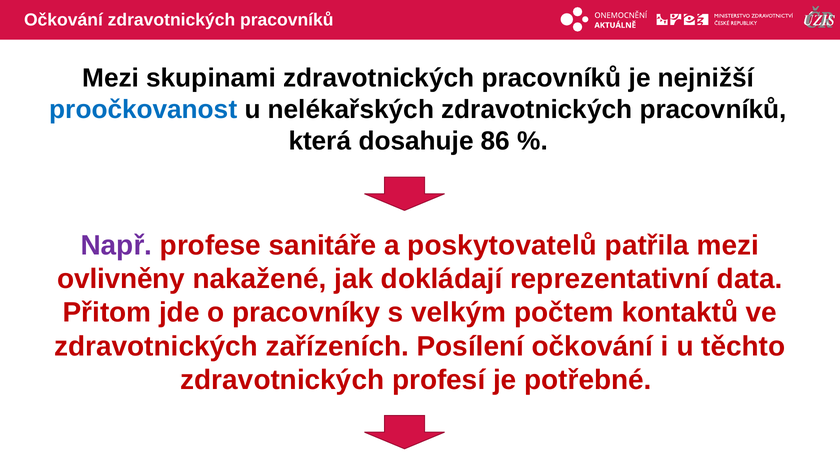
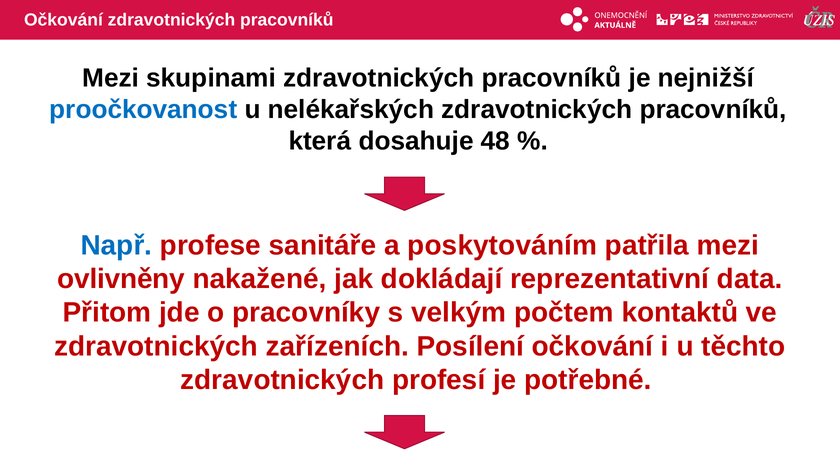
86: 86 -> 48 (495, 141)
Např colour: purple -> blue (116, 245)
poskytovatelů: poskytovatelů -> poskytováním (502, 245)
